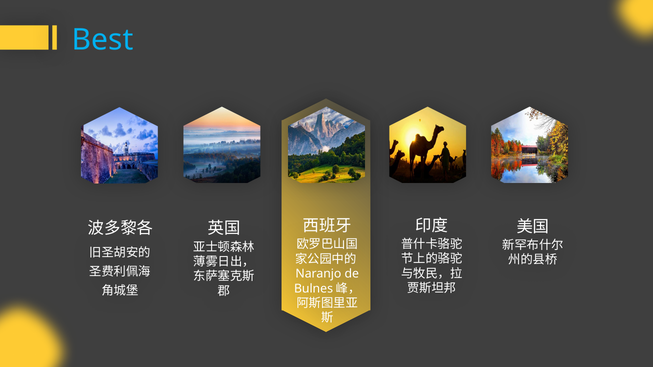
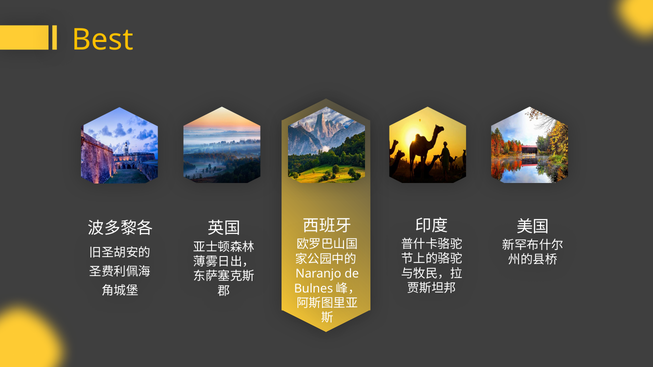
Best colour: light blue -> yellow (103, 40)
